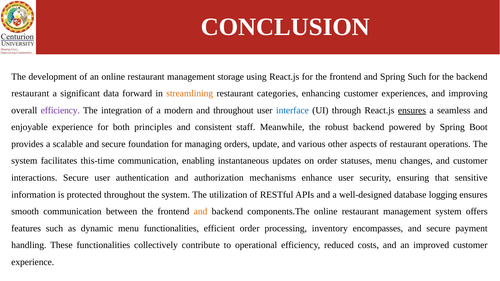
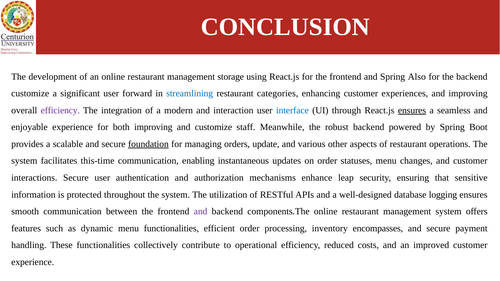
Spring Such: Such -> Also (417, 77)
restaurant: restaurant -> customize (30, 94)
significant data: data -> user (111, 94)
streamlining colour: orange -> blue (190, 94)
and throughout: throughout -> interaction (233, 110)
both principles: principles -> improving (153, 127)
and consistent: consistent -> customize (213, 127)
foundation underline: none -> present (148, 144)
enhance user: user -> leap (346, 178)
and colour: orange -> purple (201, 212)
